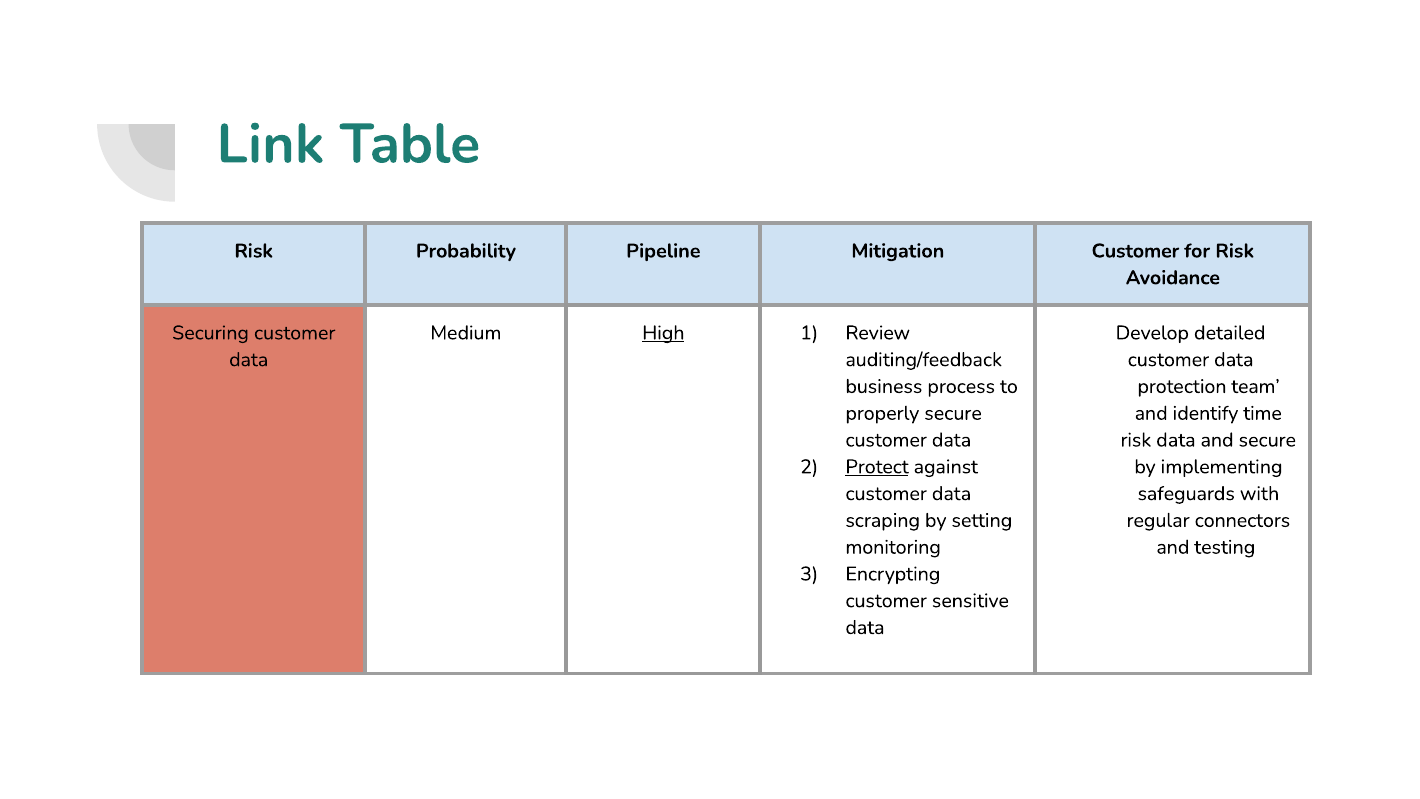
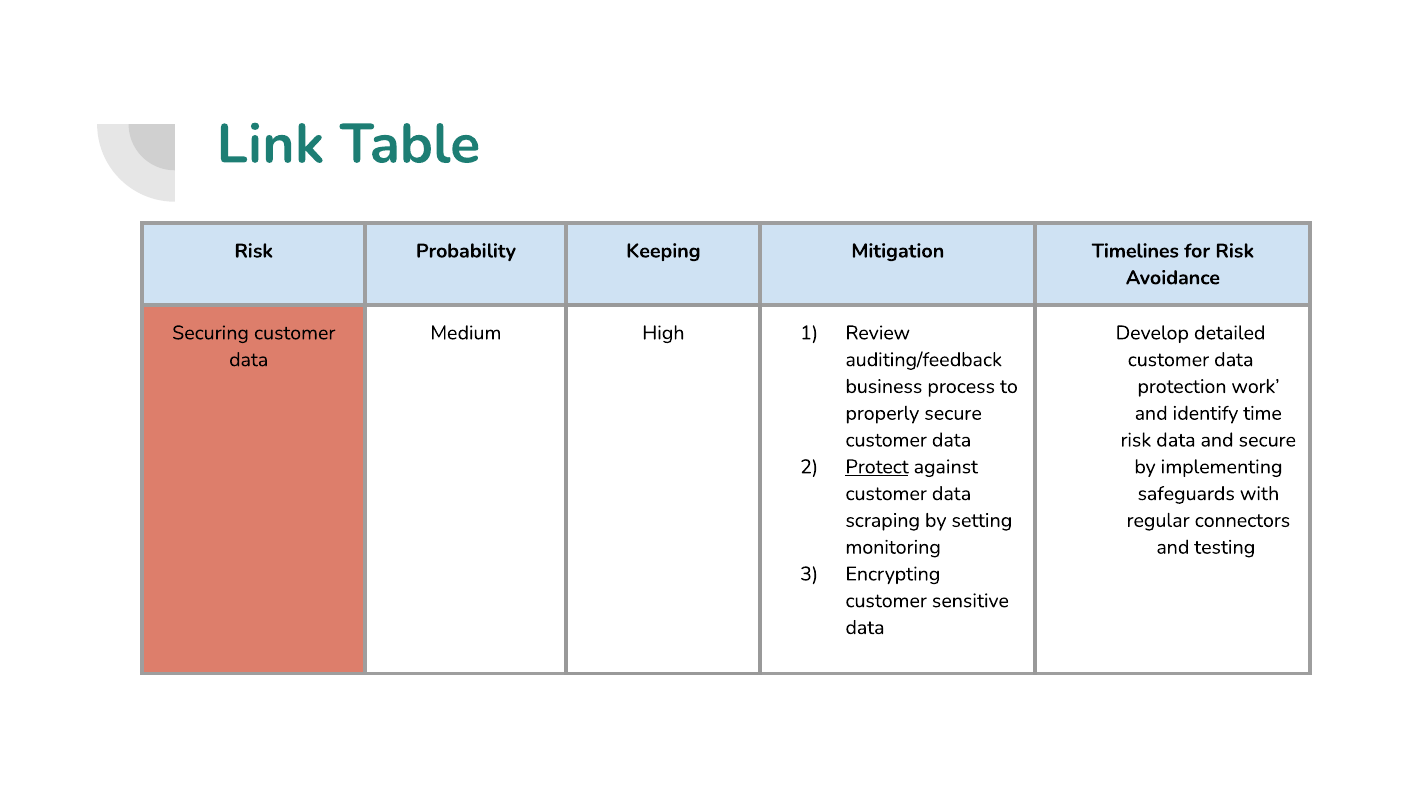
Pipeline: Pipeline -> Keeping (663, 251)
Mitigation Customer: Customer -> Timelines (1135, 251)
High underline: present -> none (663, 333)
team: team -> work (1256, 386)
